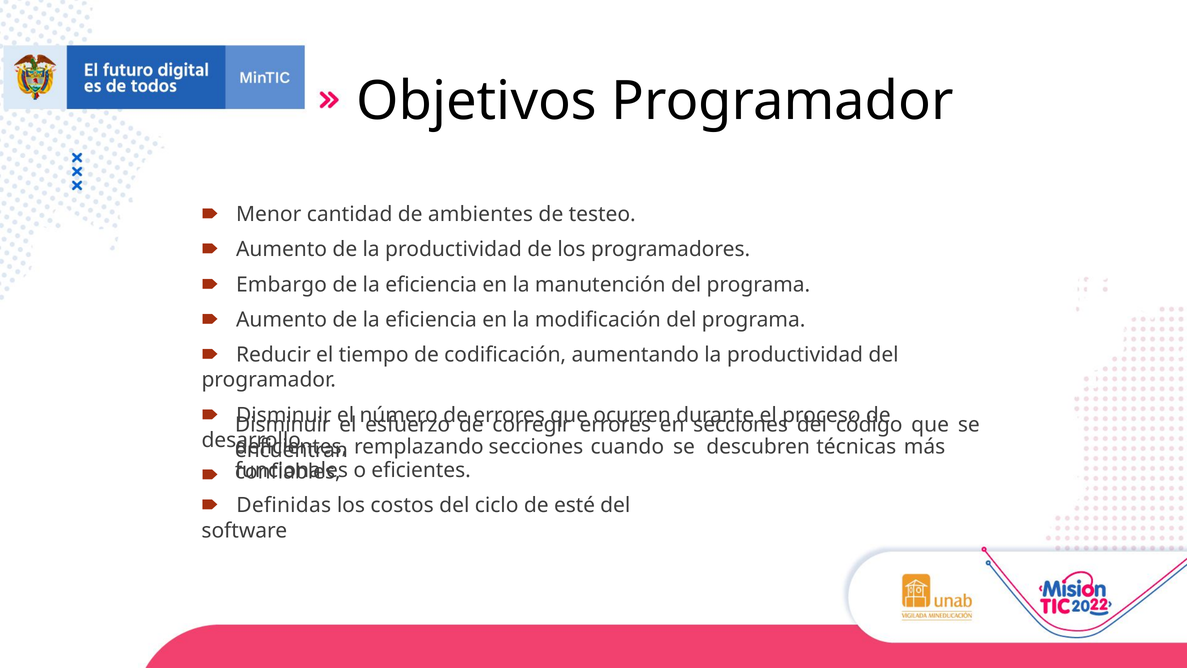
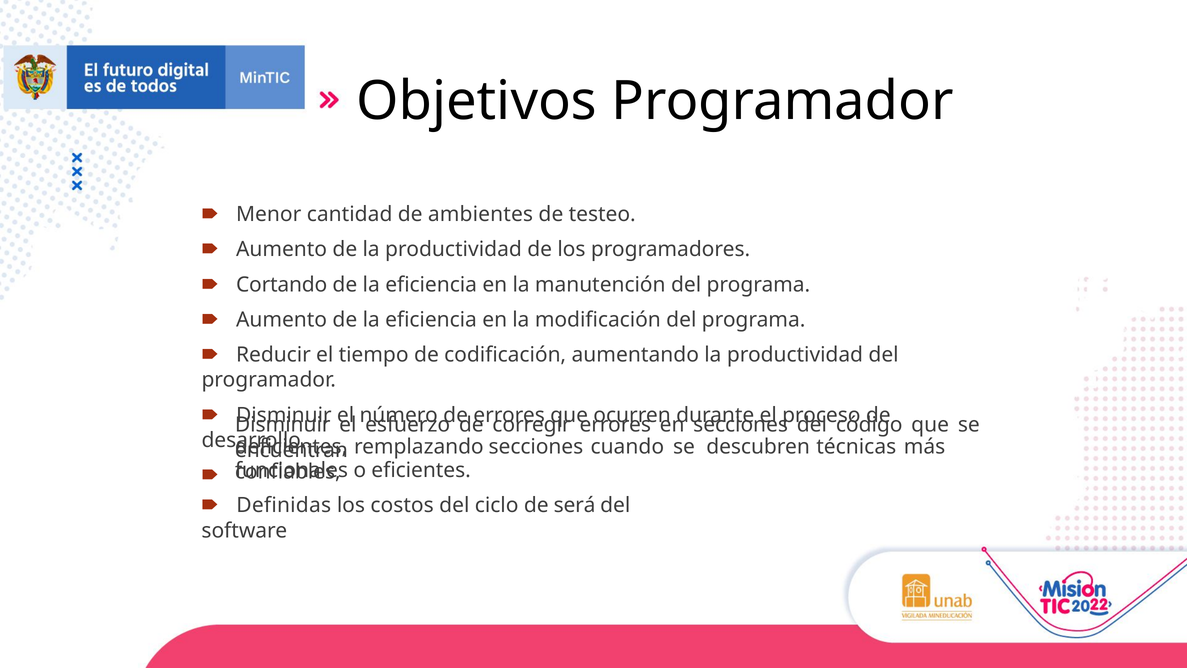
Embargo: Embargo -> Cortando (282, 285)
esté: esté -> será (575, 505)
